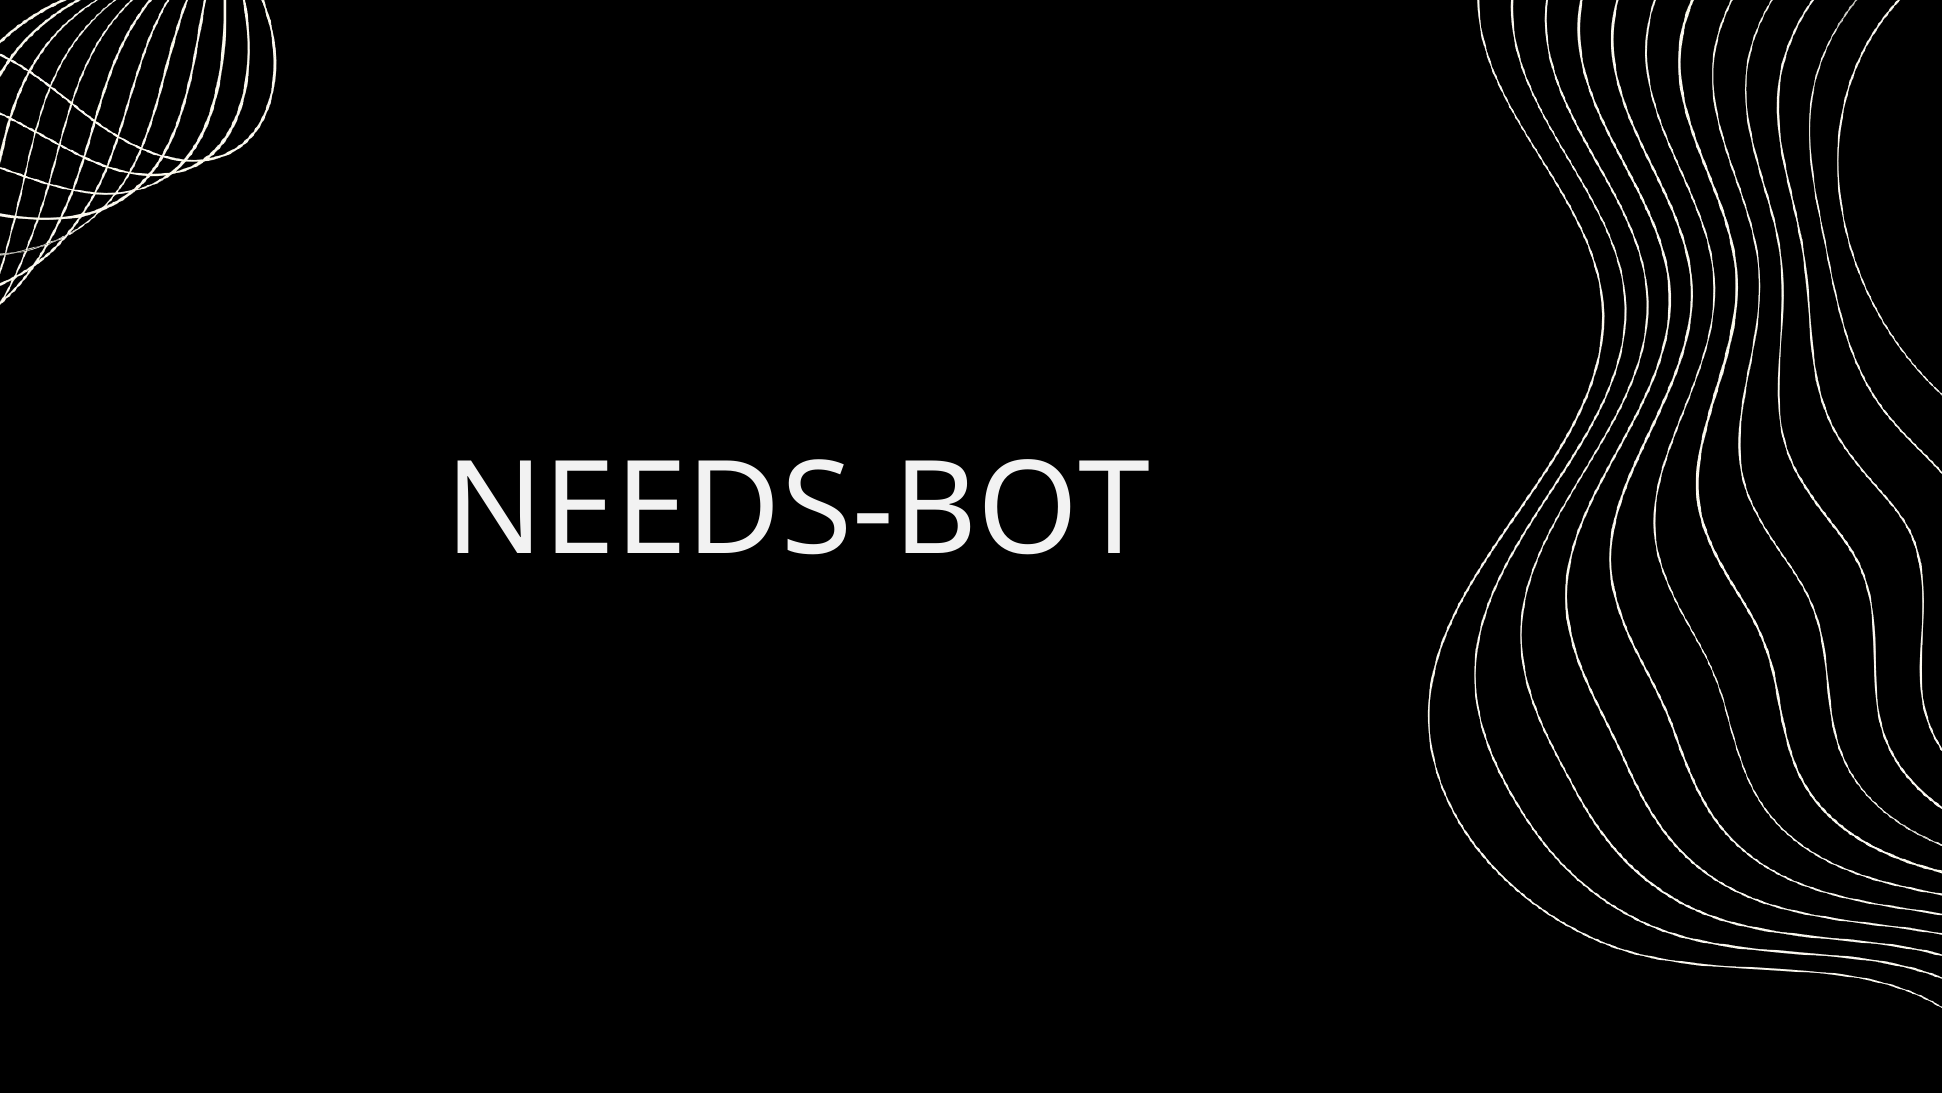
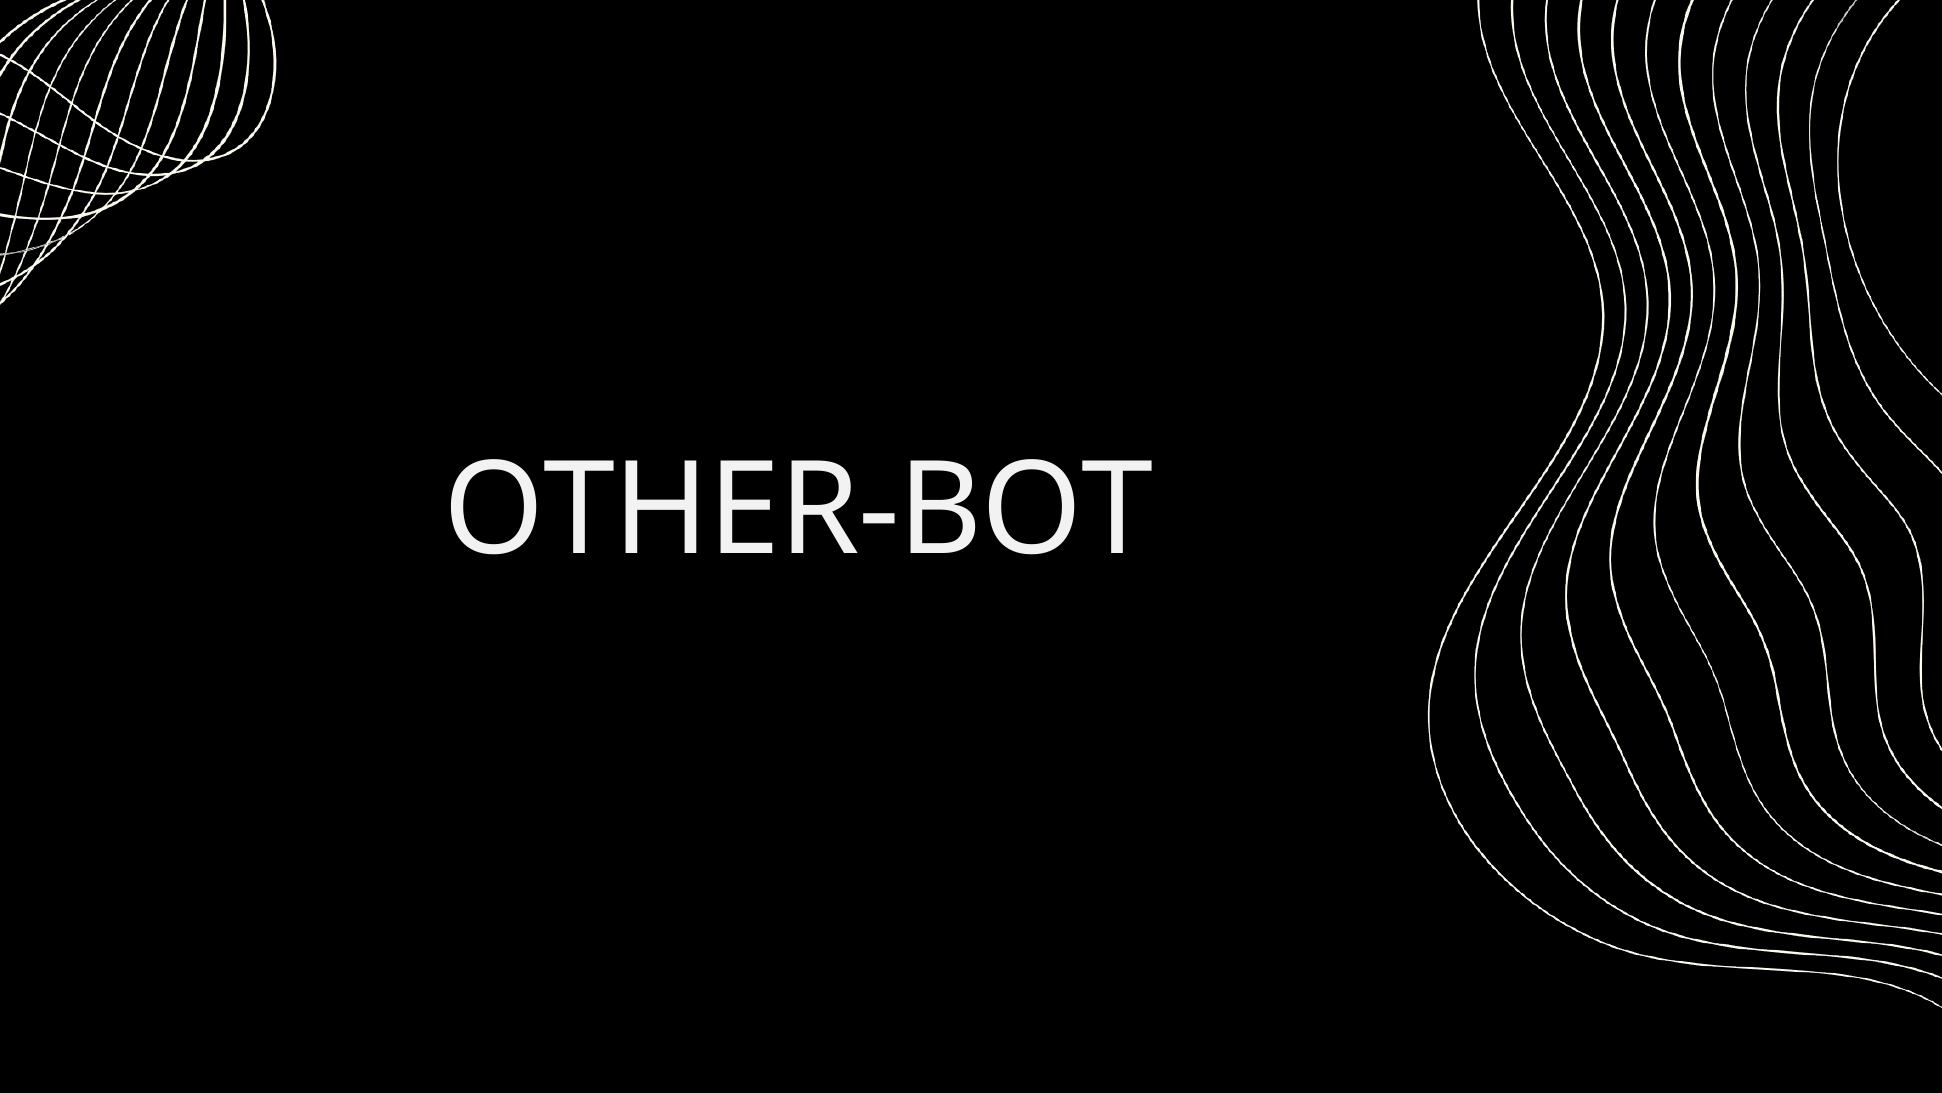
NEEDS-BOT: NEEDS-BOT -> OTHER-BOT (798, 510)
